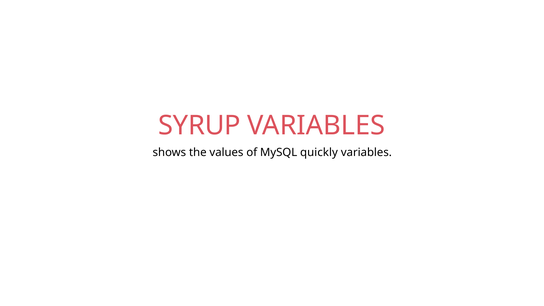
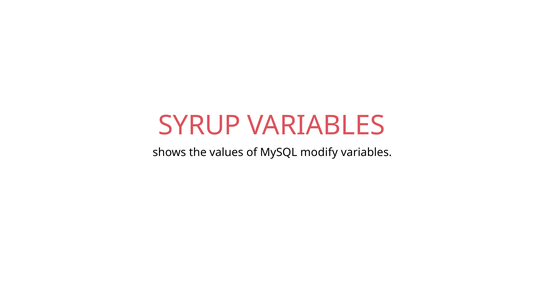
quickly: quickly -> modify (319, 152)
